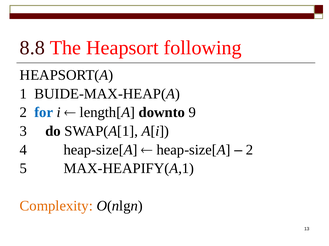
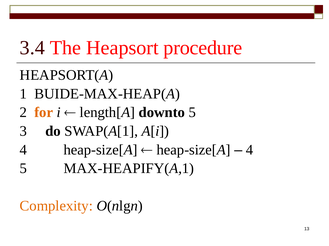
8.8: 8.8 -> 3.4 (32, 48)
following: following -> procedure (203, 48)
for colour: blue -> orange (44, 113)
downto 9: 9 -> 5 (192, 113)
2: 2 -> 4 (250, 150)
